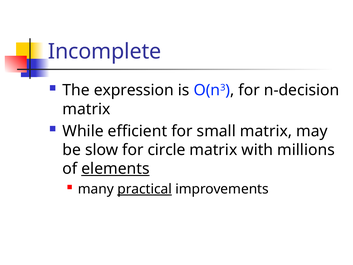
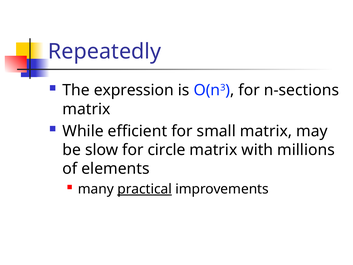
Incomplete: Incomplete -> Repeatedly (105, 52)
n-decision: n-decision -> n-sections (302, 90)
elements underline: present -> none (115, 169)
